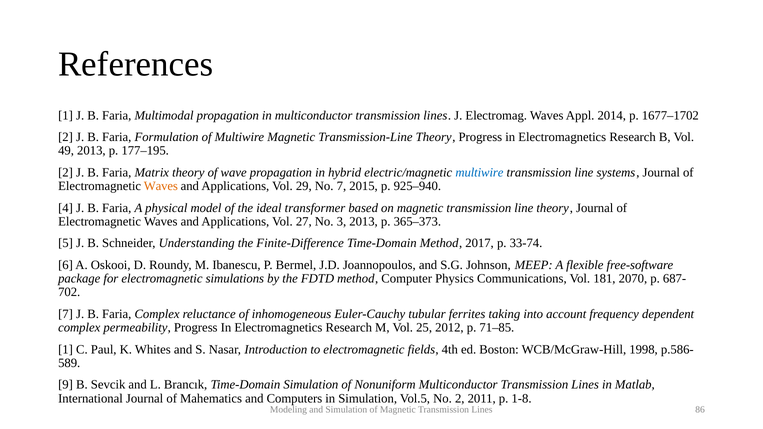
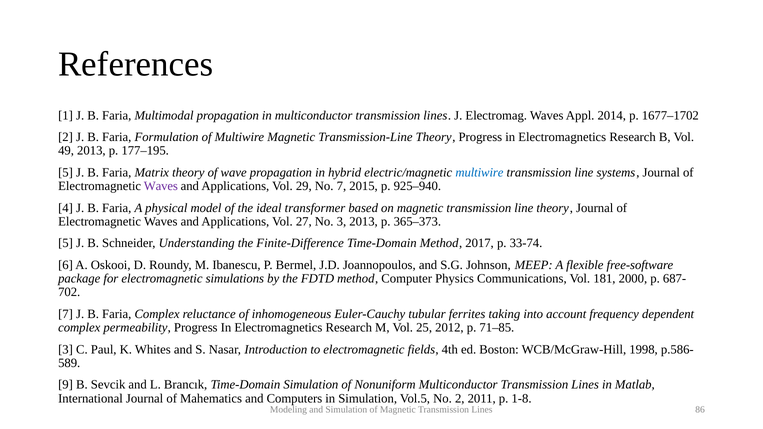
2: 2 -> 5 (66, 173)
Waves colour: orange -> purple (161, 186)
2070: 2070 -> 2000 (633, 279)
1: 1 -> 3 (66, 349)
